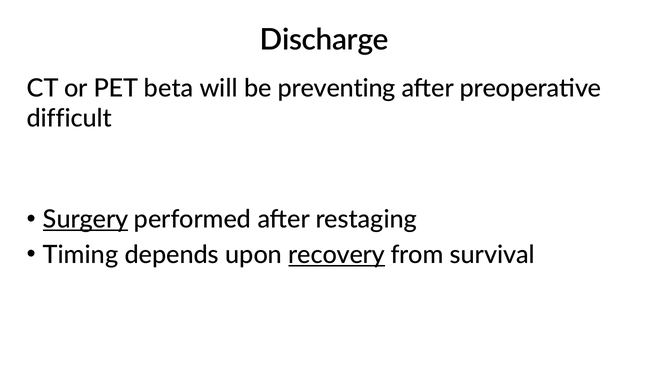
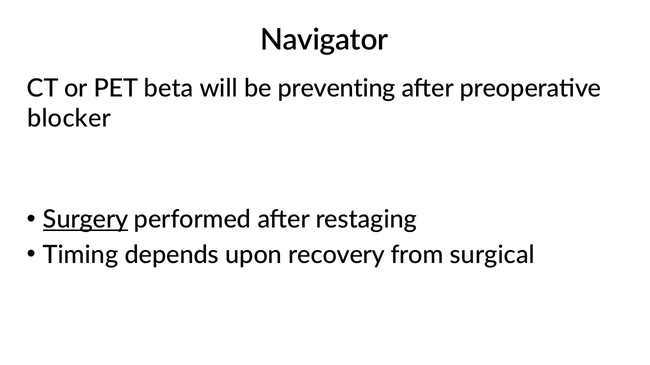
Discharge: Discharge -> Navigator (324, 40)
difficult: difficult -> blocker (69, 119)
recovery underline: present -> none (337, 255)
survival: survival -> surgical (492, 255)
